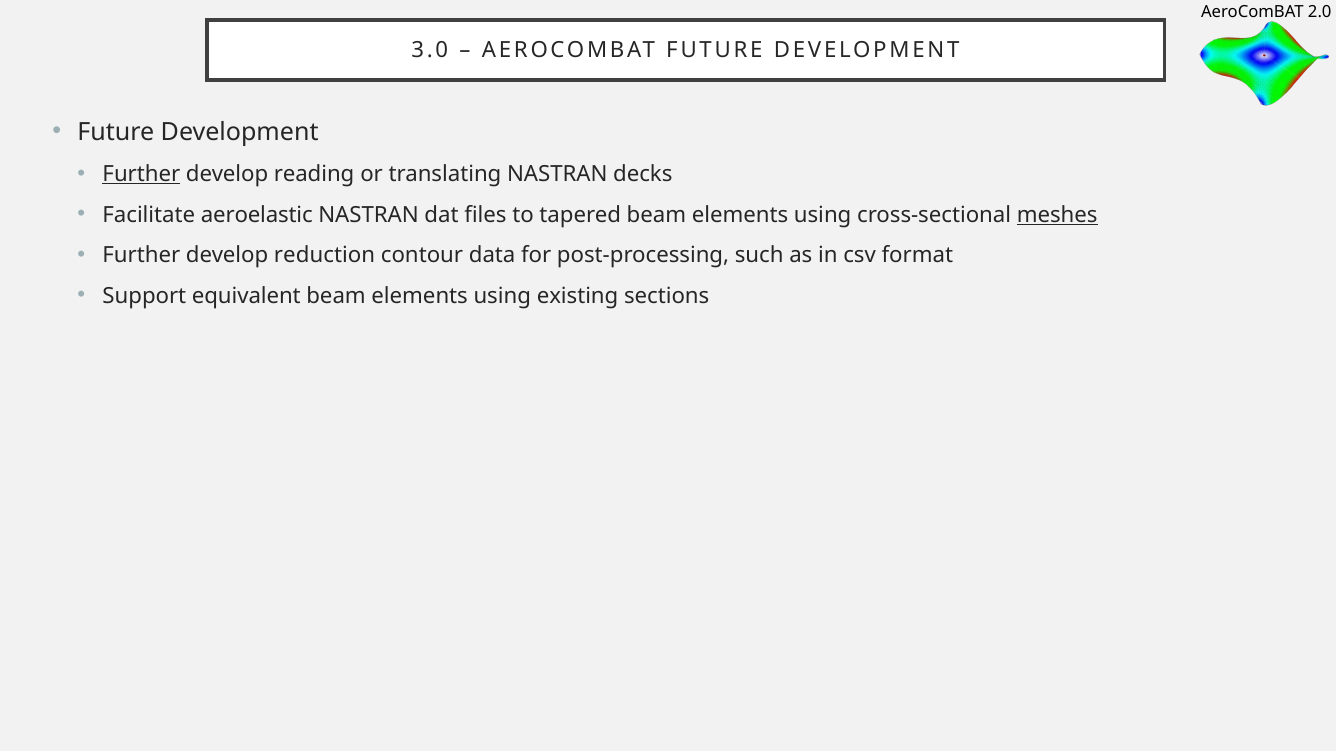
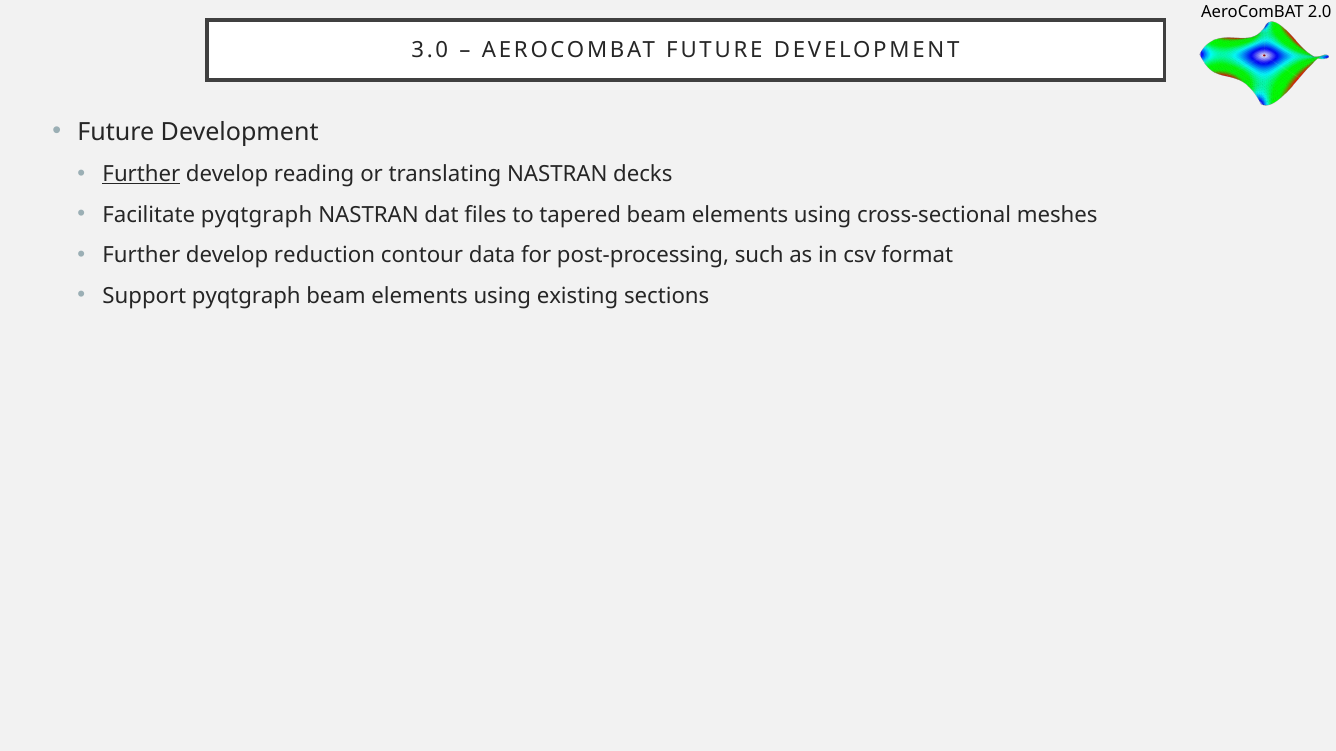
Facilitate aeroelastic: aeroelastic -> pyqtgraph (257, 215)
meshes underline: present -> none (1057, 215)
Support equivalent: equivalent -> pyqtgraph (246, 296)
